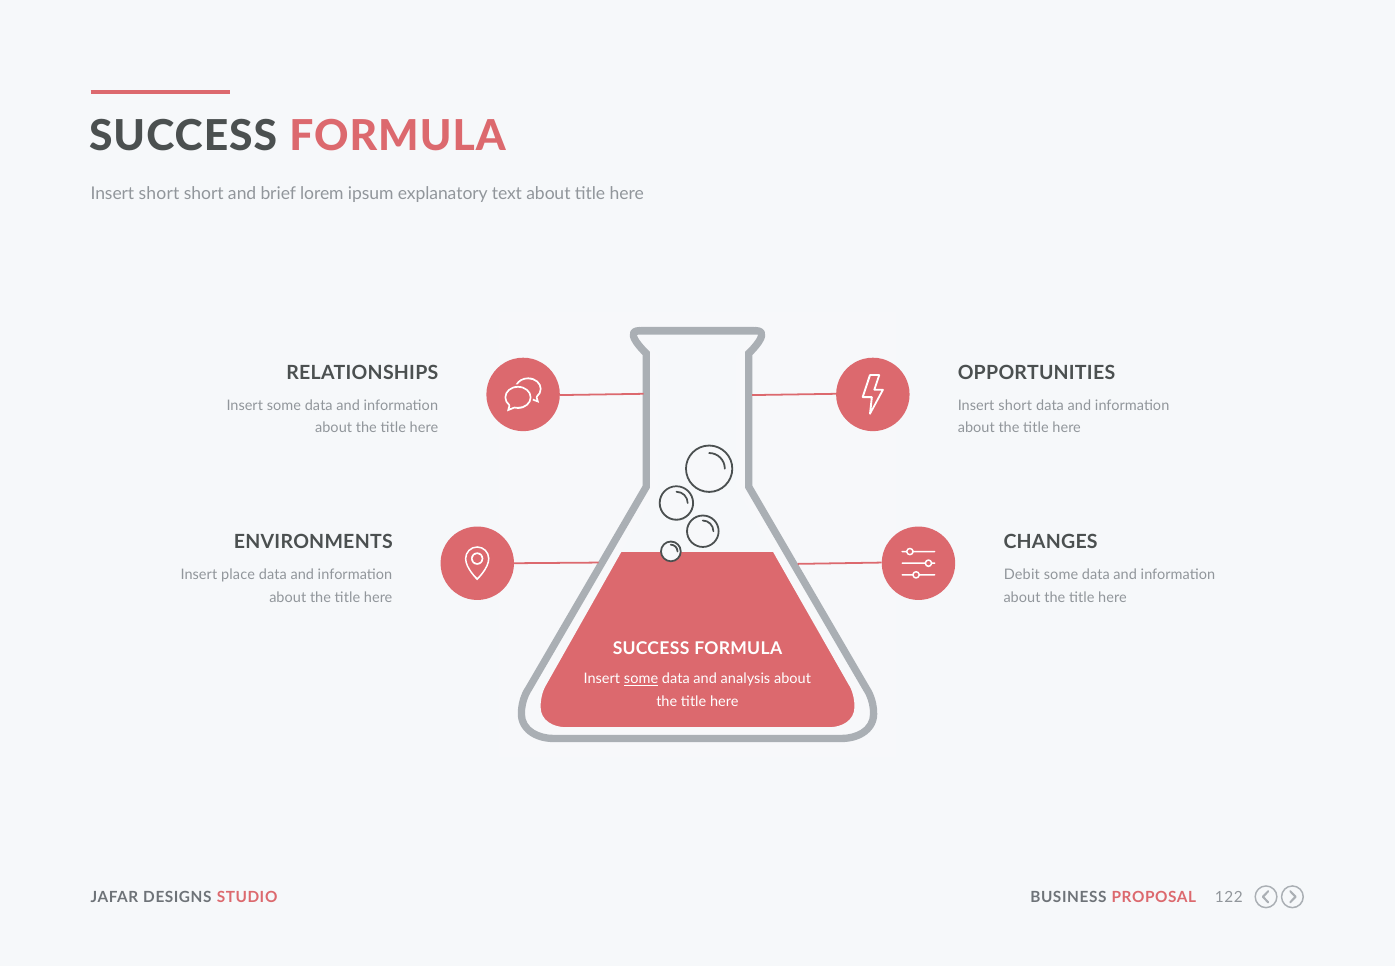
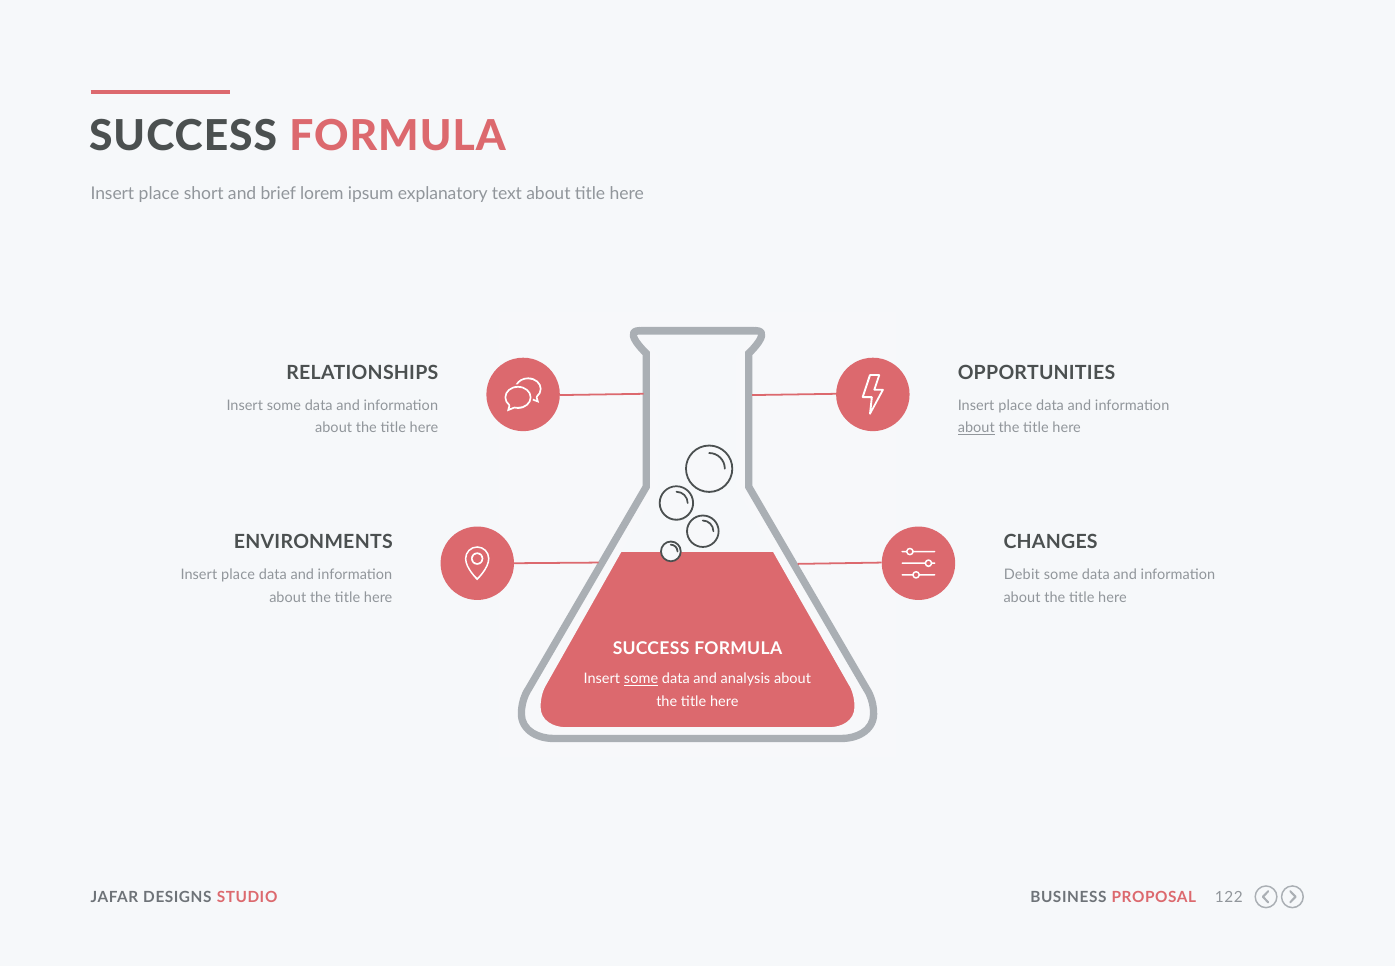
short: short -> place (159, 194)
short: short -> place (1015, 405)
about underline: none -> present (976, 428)
